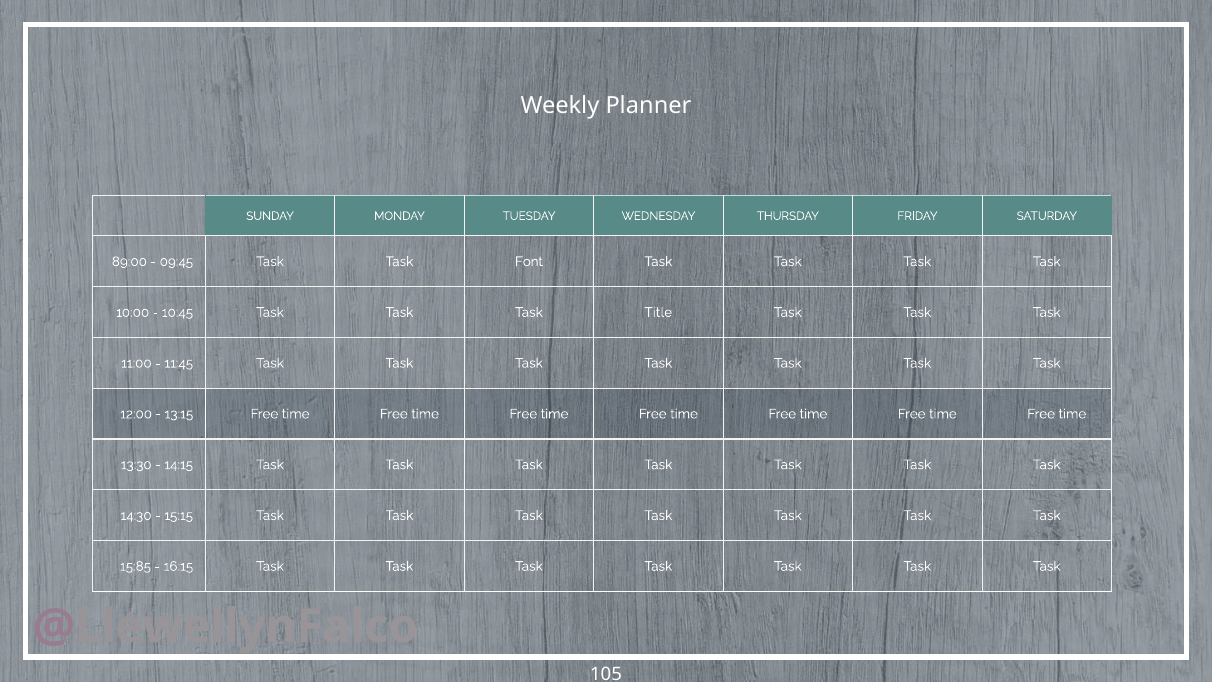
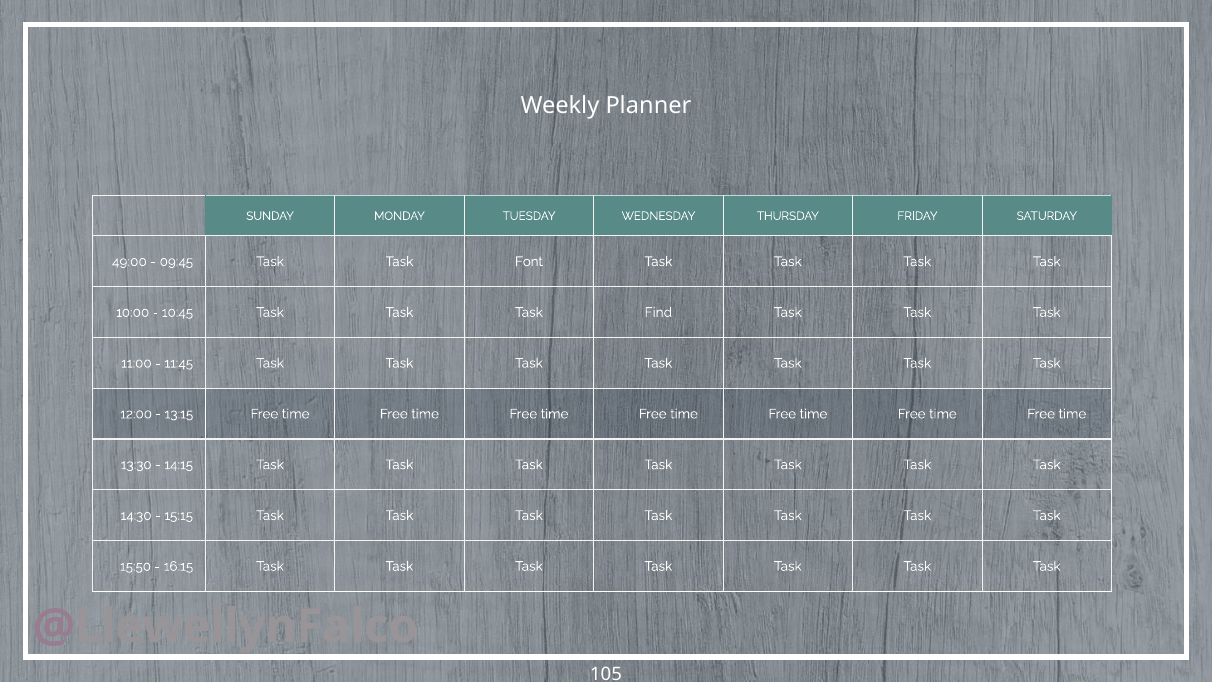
89:00: 89:00 -> 49:00 (129, 261)
Title: Title -> Find (658, 312)
15:85: 15:85 -> 15:50 (135, 566)
